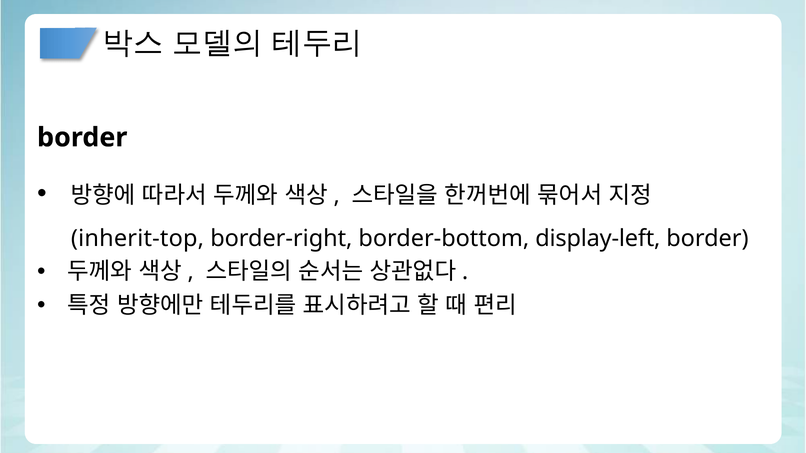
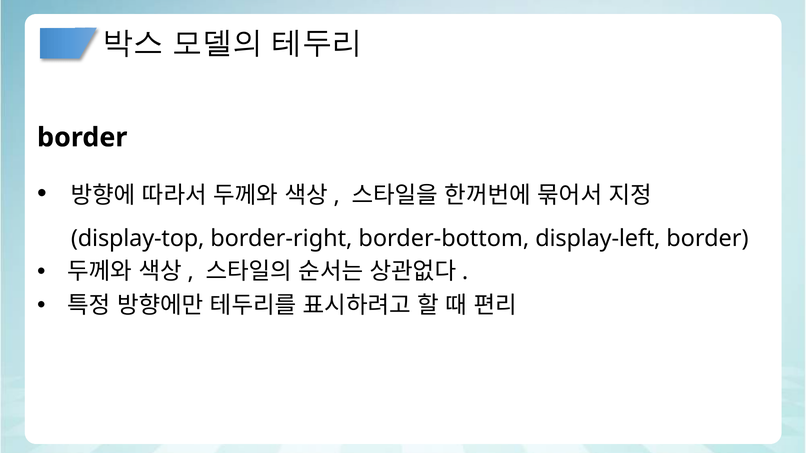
inherit-top: inherit-top -> display-top (138, 238)
